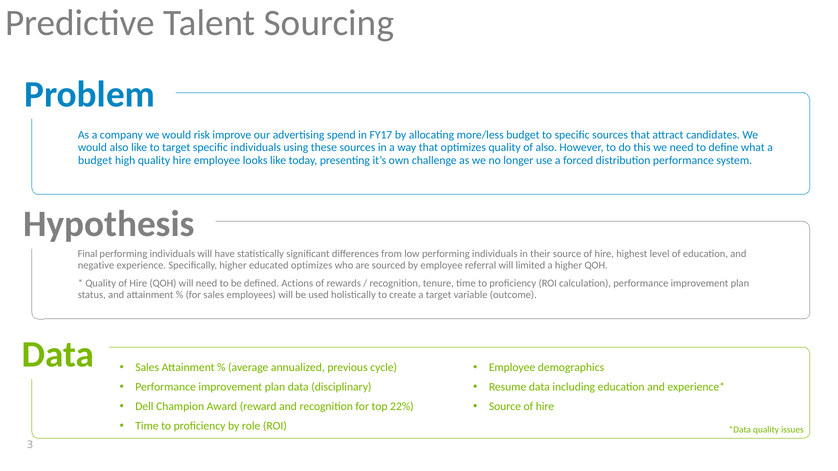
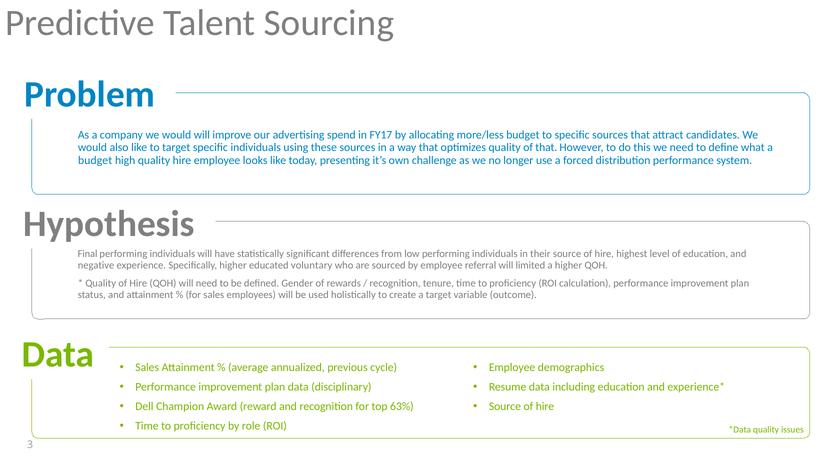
would risk: risk -> will (202, 135)
of also: also -> that (546, 148)
educated optimizes: optimizes -> voluntary (312, 265)
Actions: Actions -> Gender (297, 284)
22%: 22% -> 63% (402, 407)
